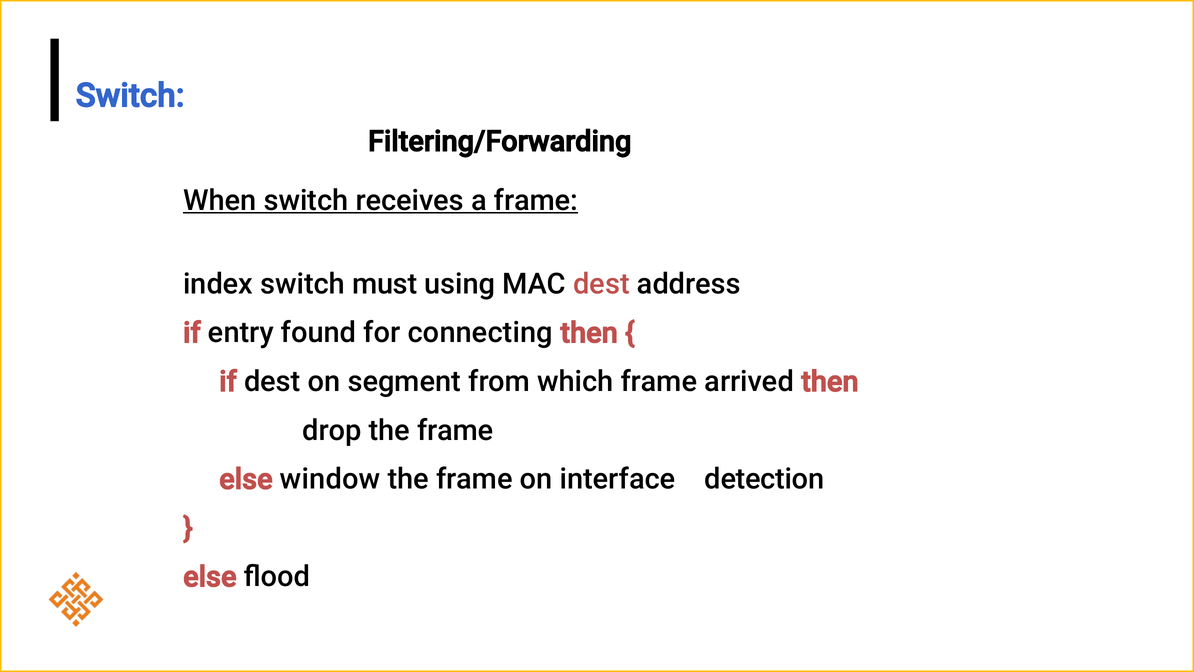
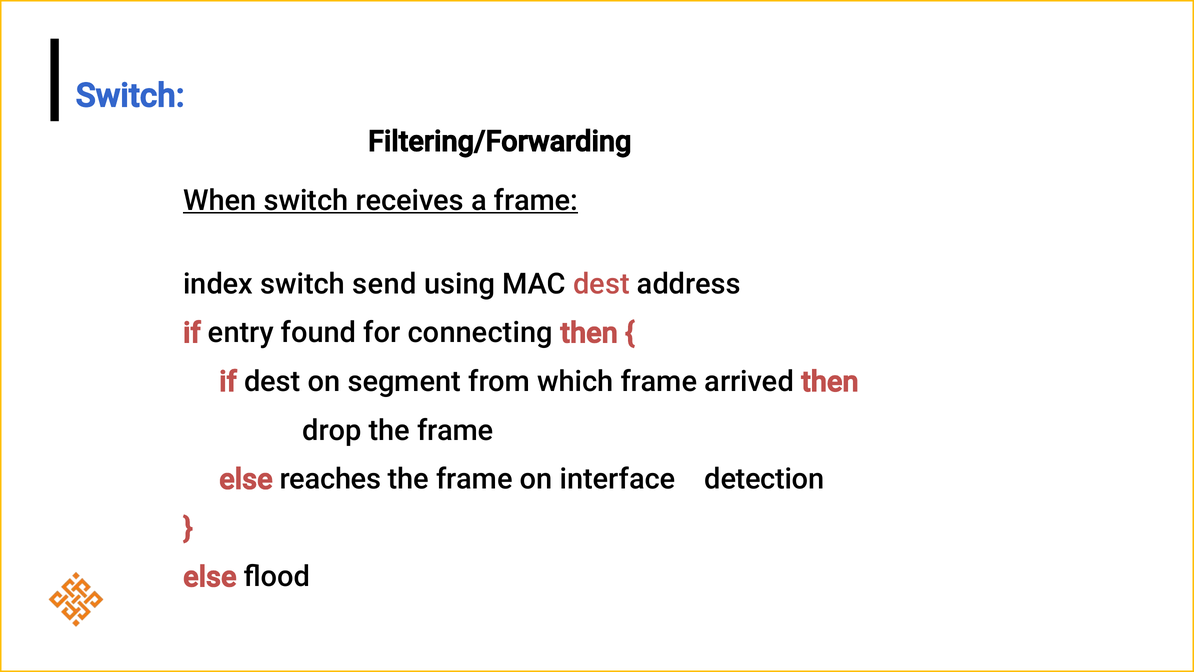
must: must -> send (384, 284)
window: window -> reaches (330, 479)
